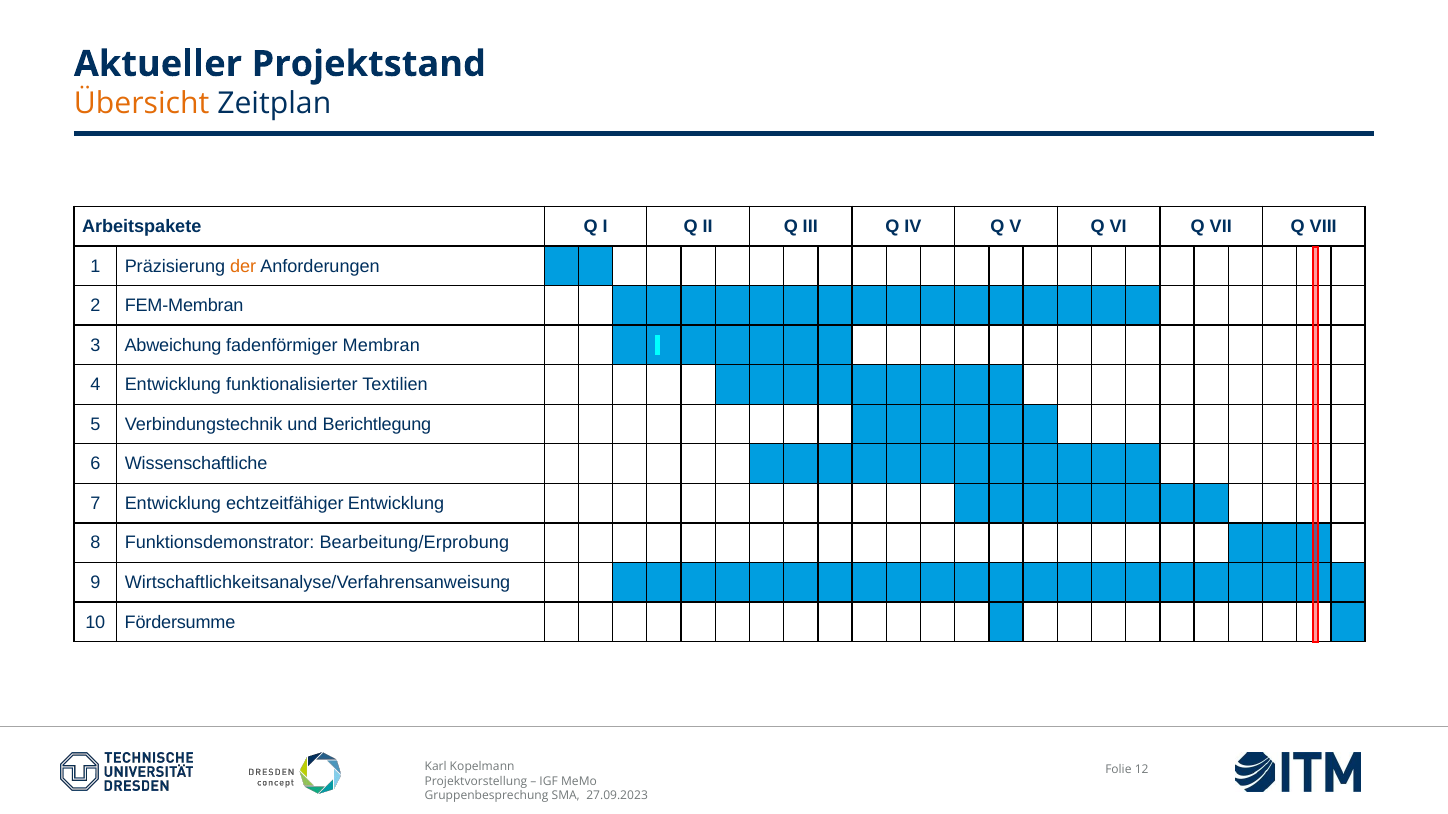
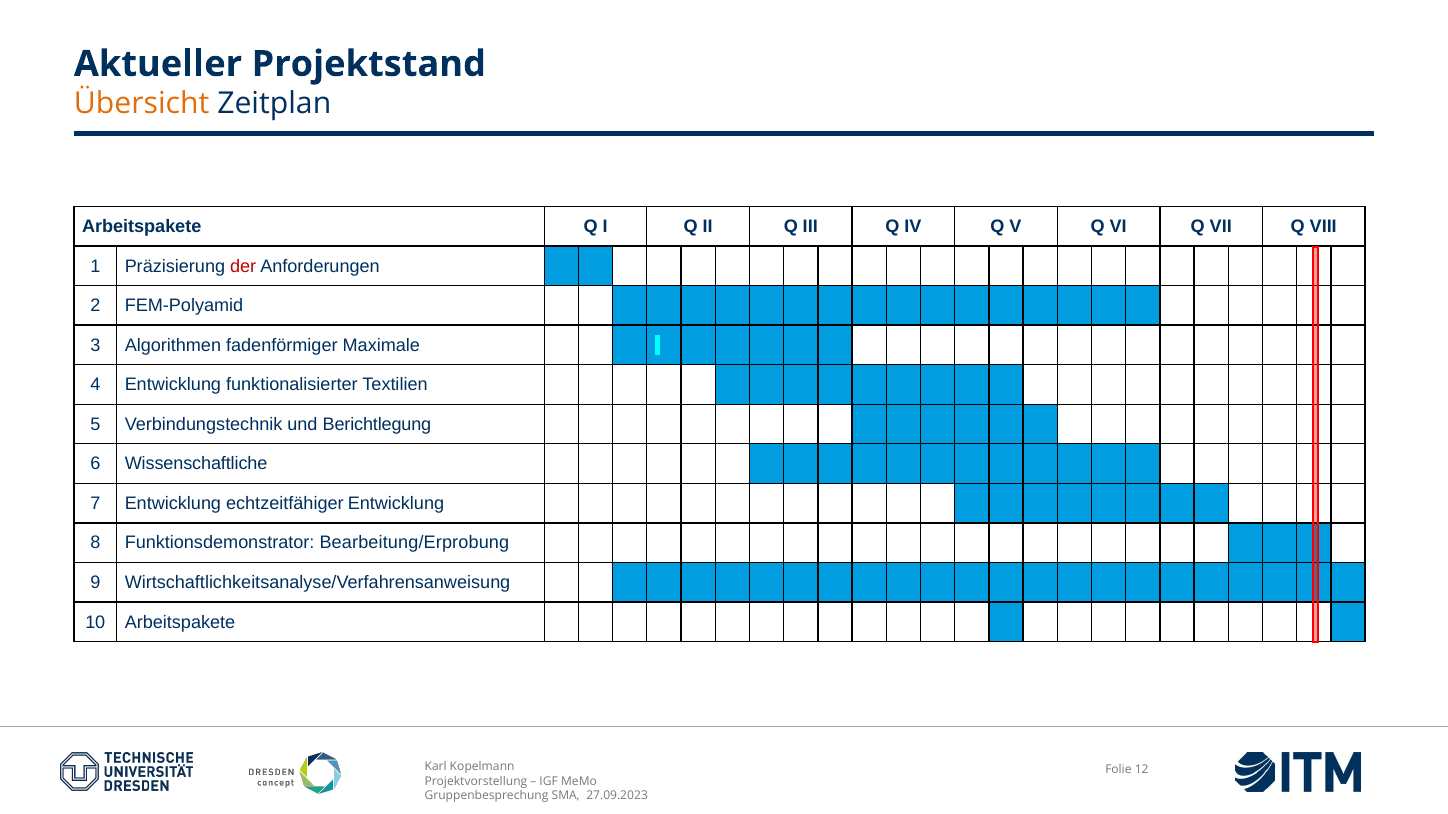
der colour: orange -> red (243, 266)
FEM-Membran: FEM-Membran -> FEM-Polyamid (184, 306)
Abweichung: Abweichung -> Algorithmen (173, 345)
Membran: Membran -> Maximale (381, 345)
10 Fördersumme: Fördersumme -> Arbeitspakete (180, 623)
